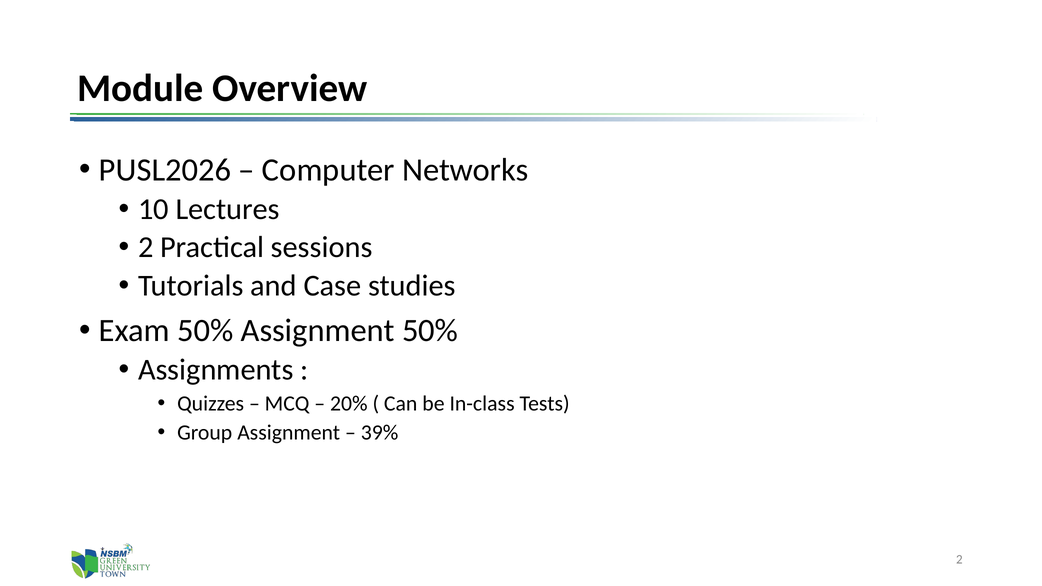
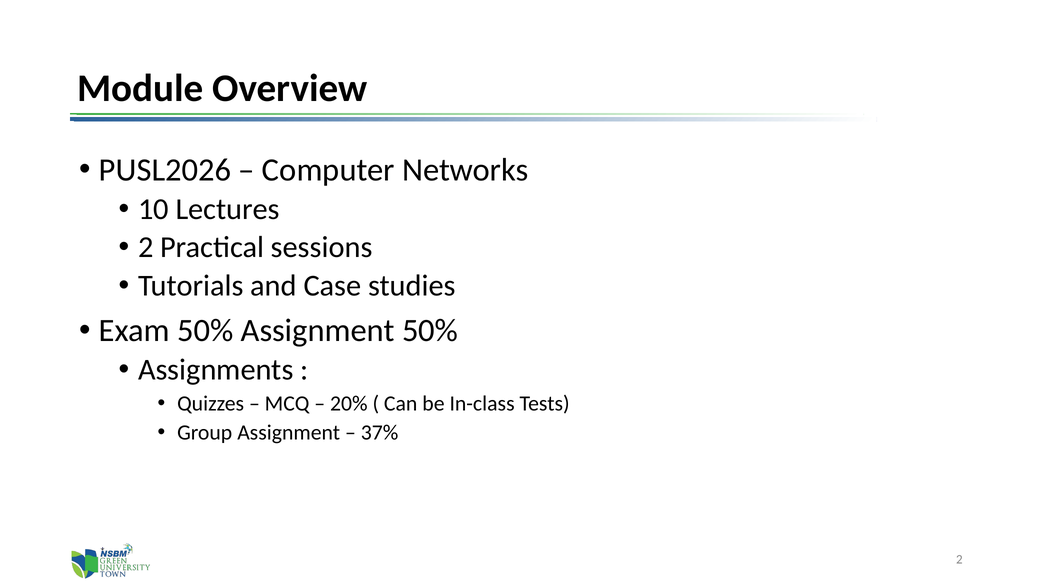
39%: 39% -> 37% (380, 432)
